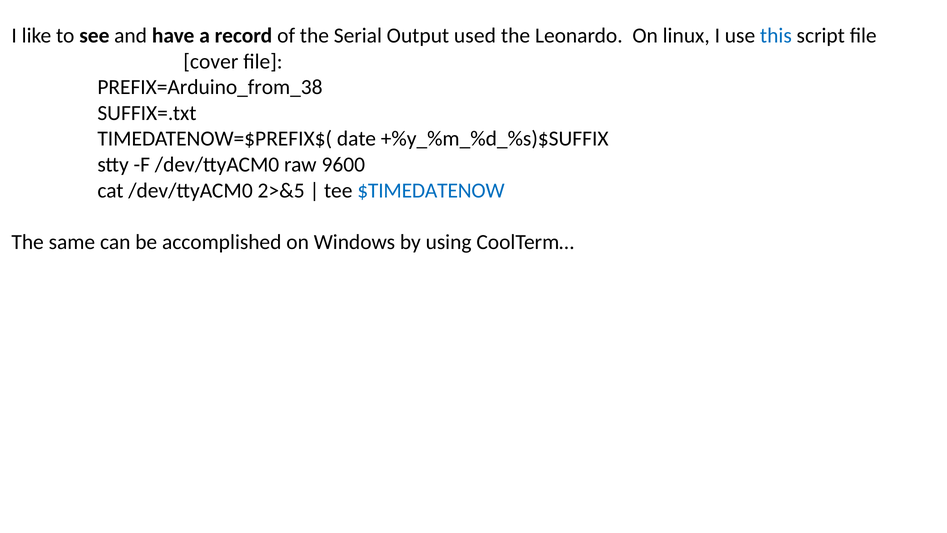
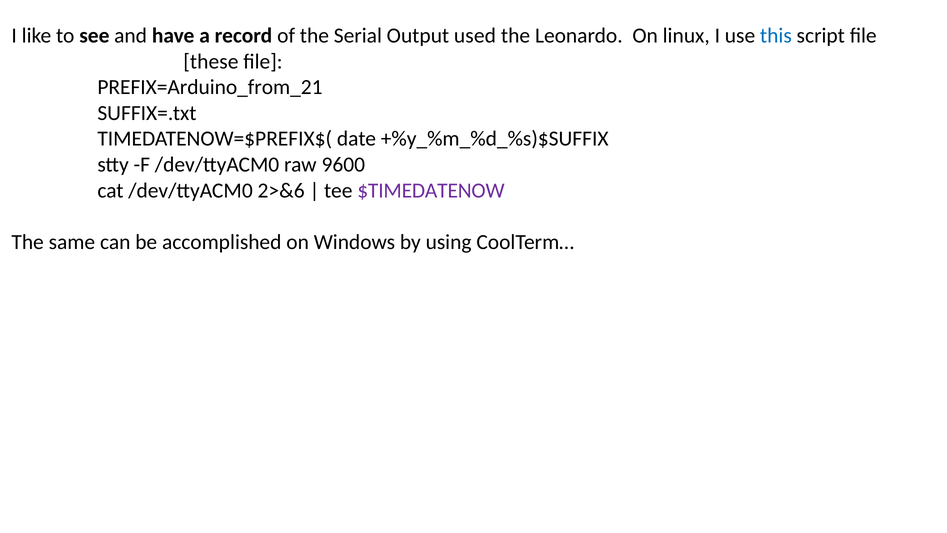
cover: cover -> these (211, 61)
PREFIX=Arduino_from_38: PREFIX=Arduino_from_38 -> PREFIX=Arduino_from_21 (210, 87)
2>&5: 2>&5 -> 2>&6 (281, 190)
$TIMEDATENOW colour: blue -> purple (431, 190)
